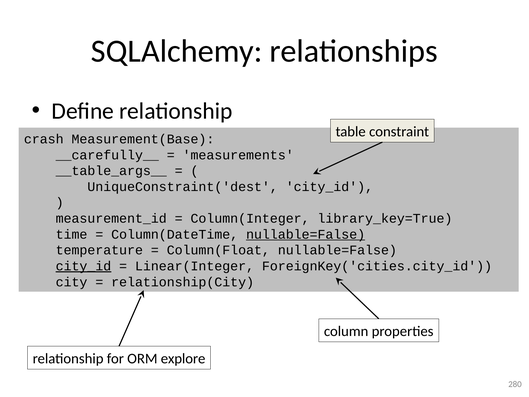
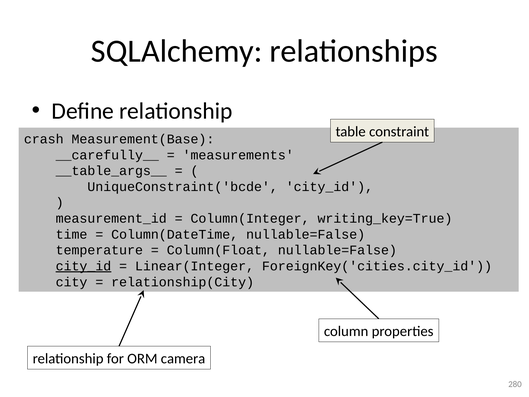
UniqueConstraint('dest: UniqueConstraint('dest -> UniqueConstraint('bcde (183, 187)
library_key=True: library_key=True -> writing_key=True (385, 218)
nullable=False underline: present -> none (306, 234)
explore: explore -> camera (183, 358)
